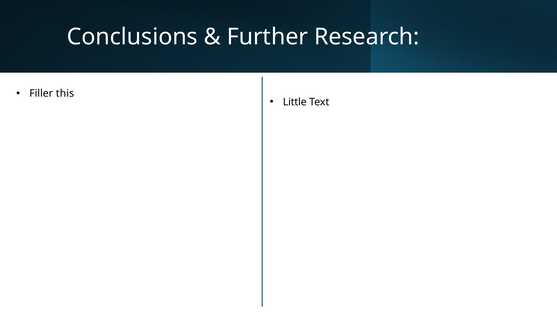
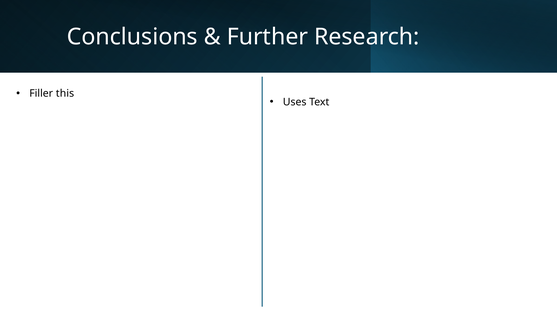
Little: Little -> Uses (295, 102)
